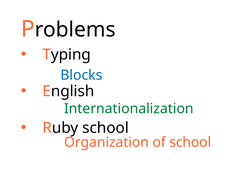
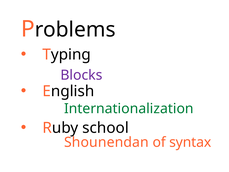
Blocks colour: blue -> purple (81, 75)
Organization: Organization -> Shounendan (106, 142)
of school: school -> syntax (190, 142)
